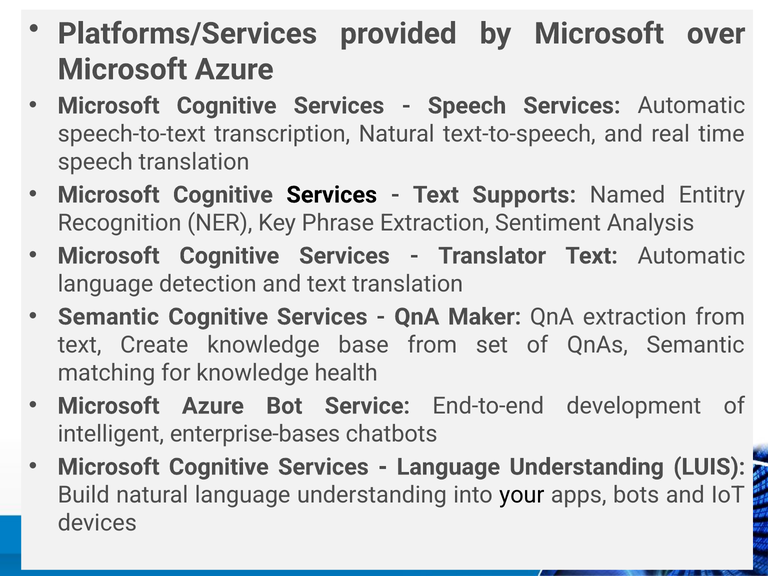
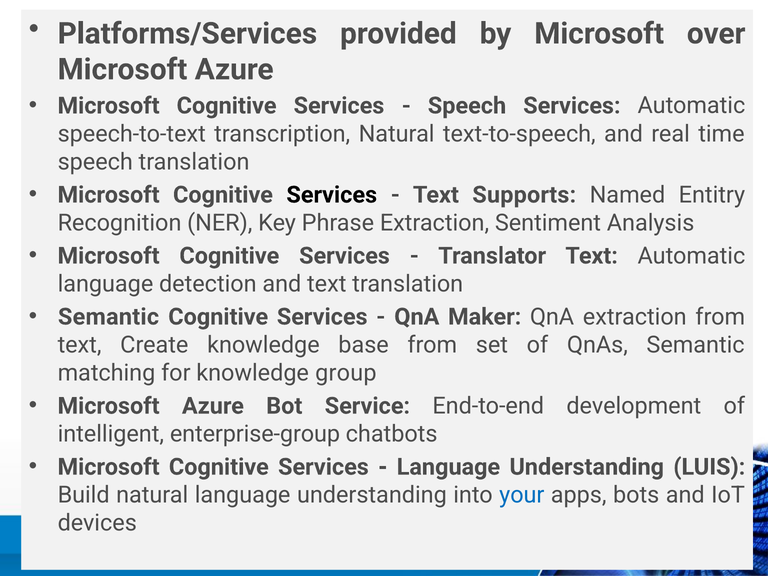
health: health -> group (346, 373)
enterprise-bases: enterprise-bases -> enterprise-group (255, 434)
your colour: black -> blue (522, 495)
